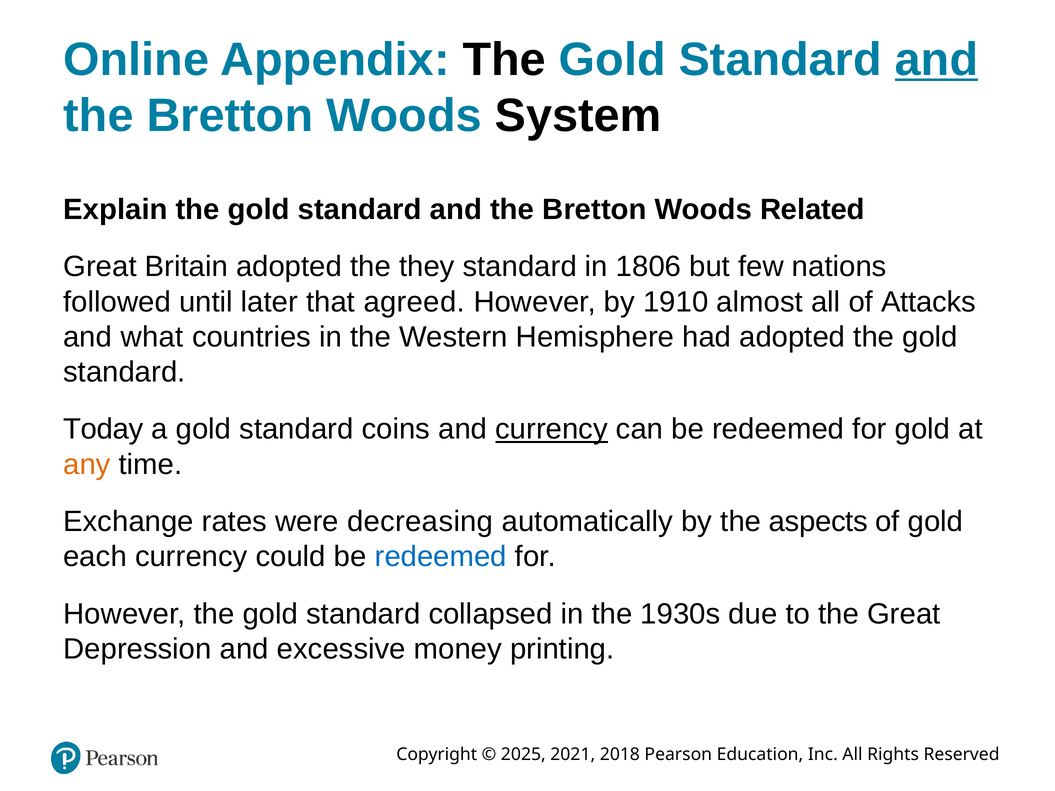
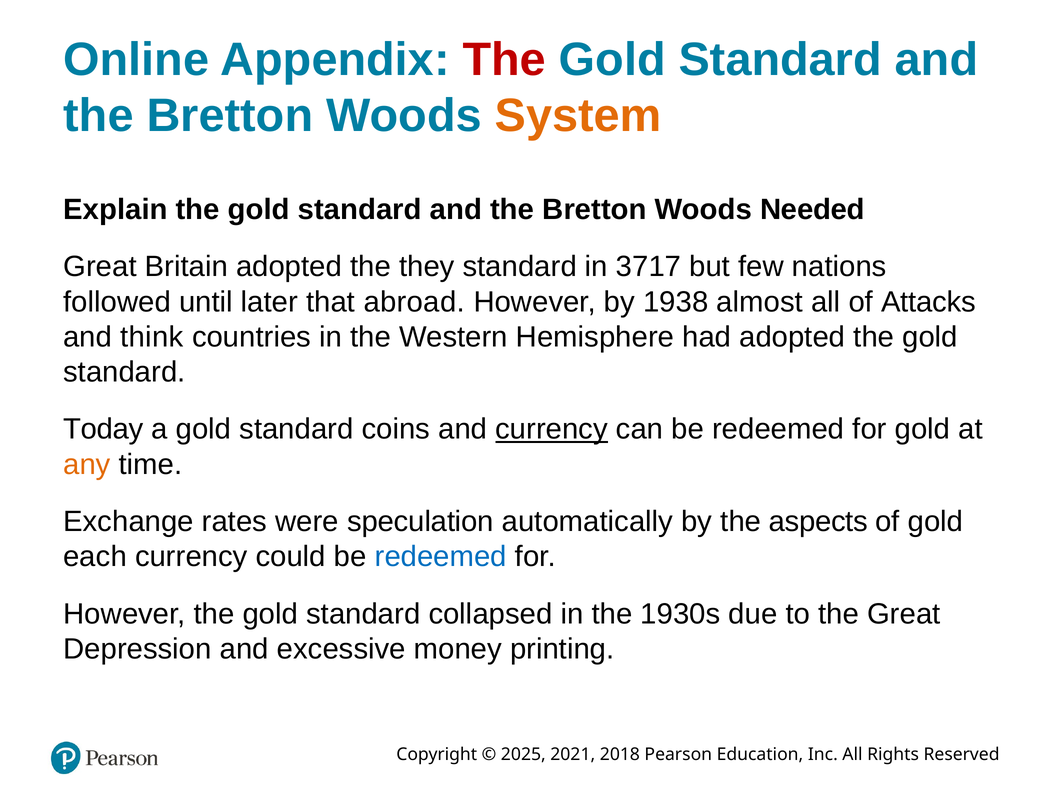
The colour: black -> red (504, 60)
and underline: present -> none (936, 60)
System colour: black -> orange (578, 116)
Related: Related -> Needed (812, 210)
1806: 1806 -> 3717 (649, 267)
agreed: agreed -> abroad (414, 302)
1910: 1910 -> 1938 (676, 302)
what: what -> think (152, 337)
decreasing: decreasing -> speculation (420, 522)
